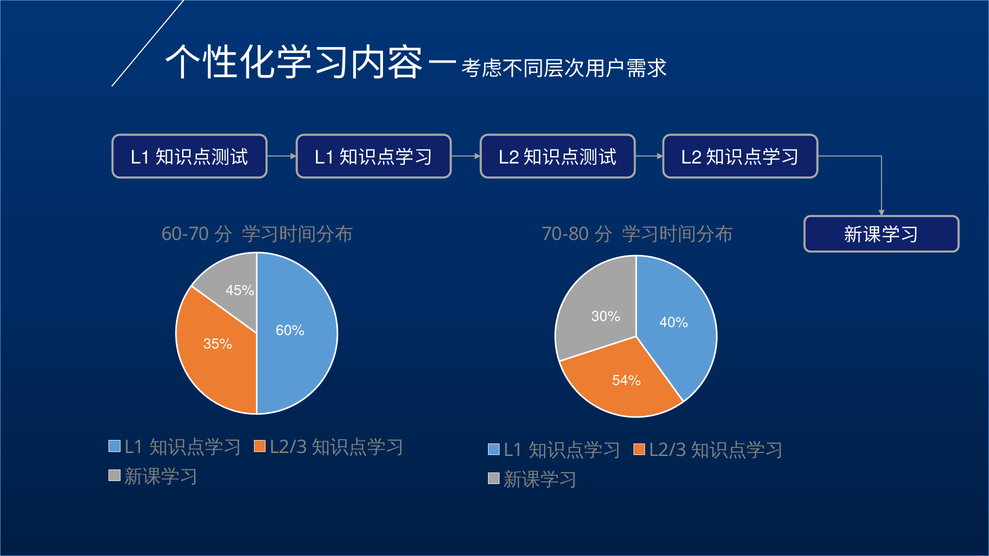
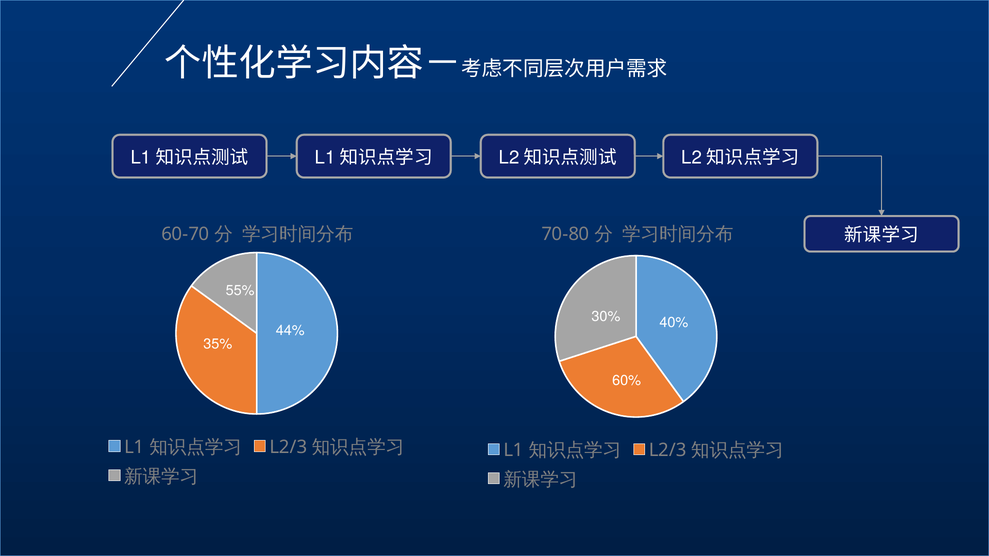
45%: 45% -> 55% (240, 291)
60%: 60% -> 44% (290, 331)
54%: 54% -> 60% (627, 381)
